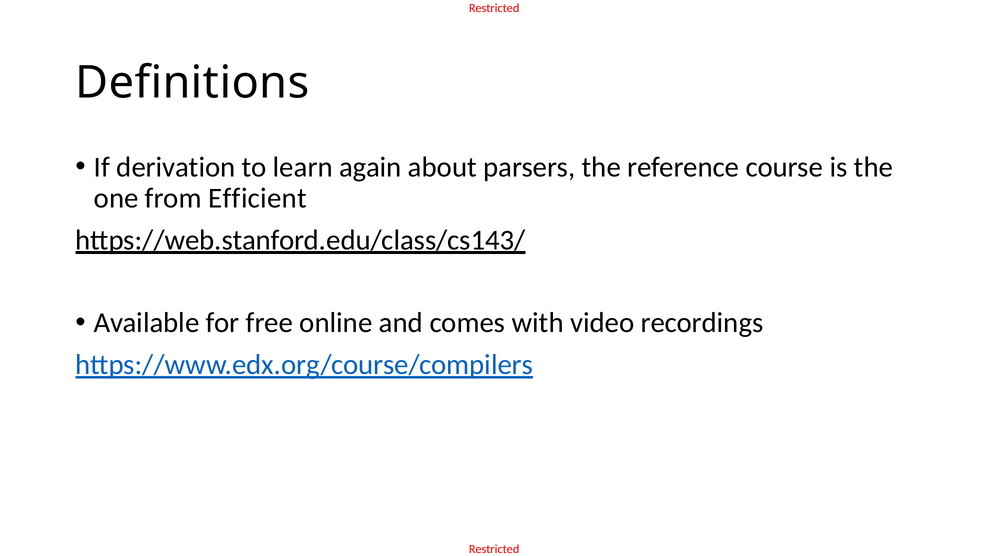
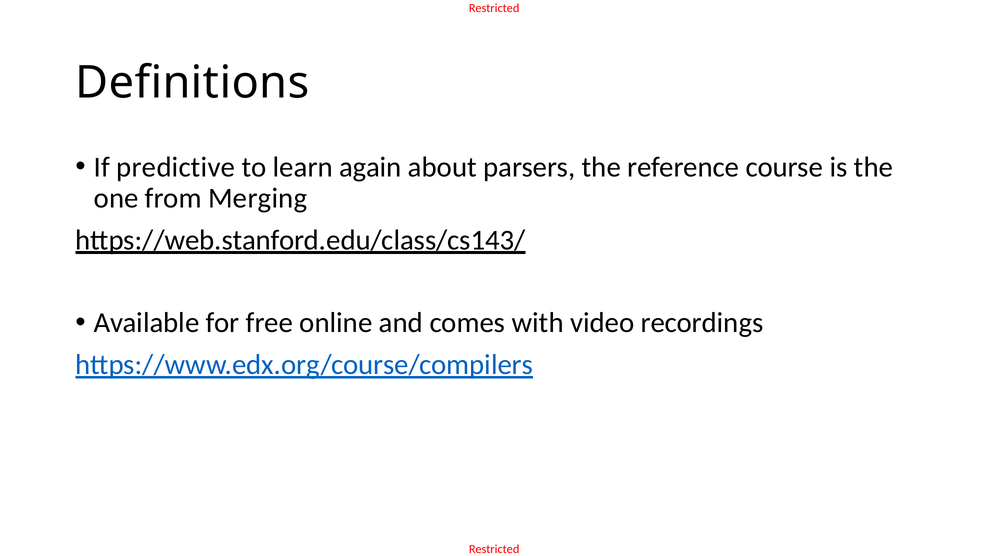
derivation: derivation -> predictive (176, 167)
Efficient: Efficient -> Merging (258, 198)
